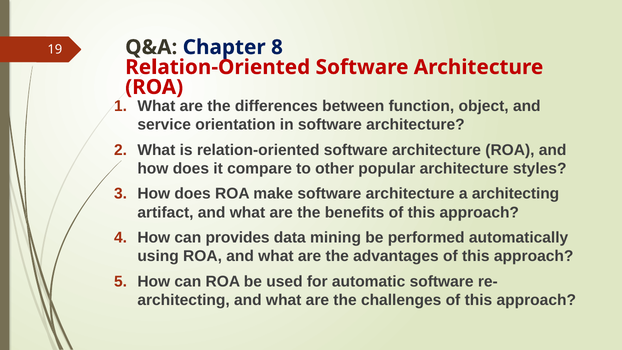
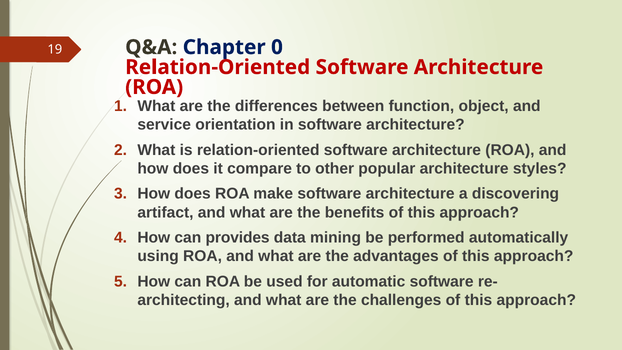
8: 8 -> 0 (277, 47)
a architecting: architecting -> discovering (516, 194)
